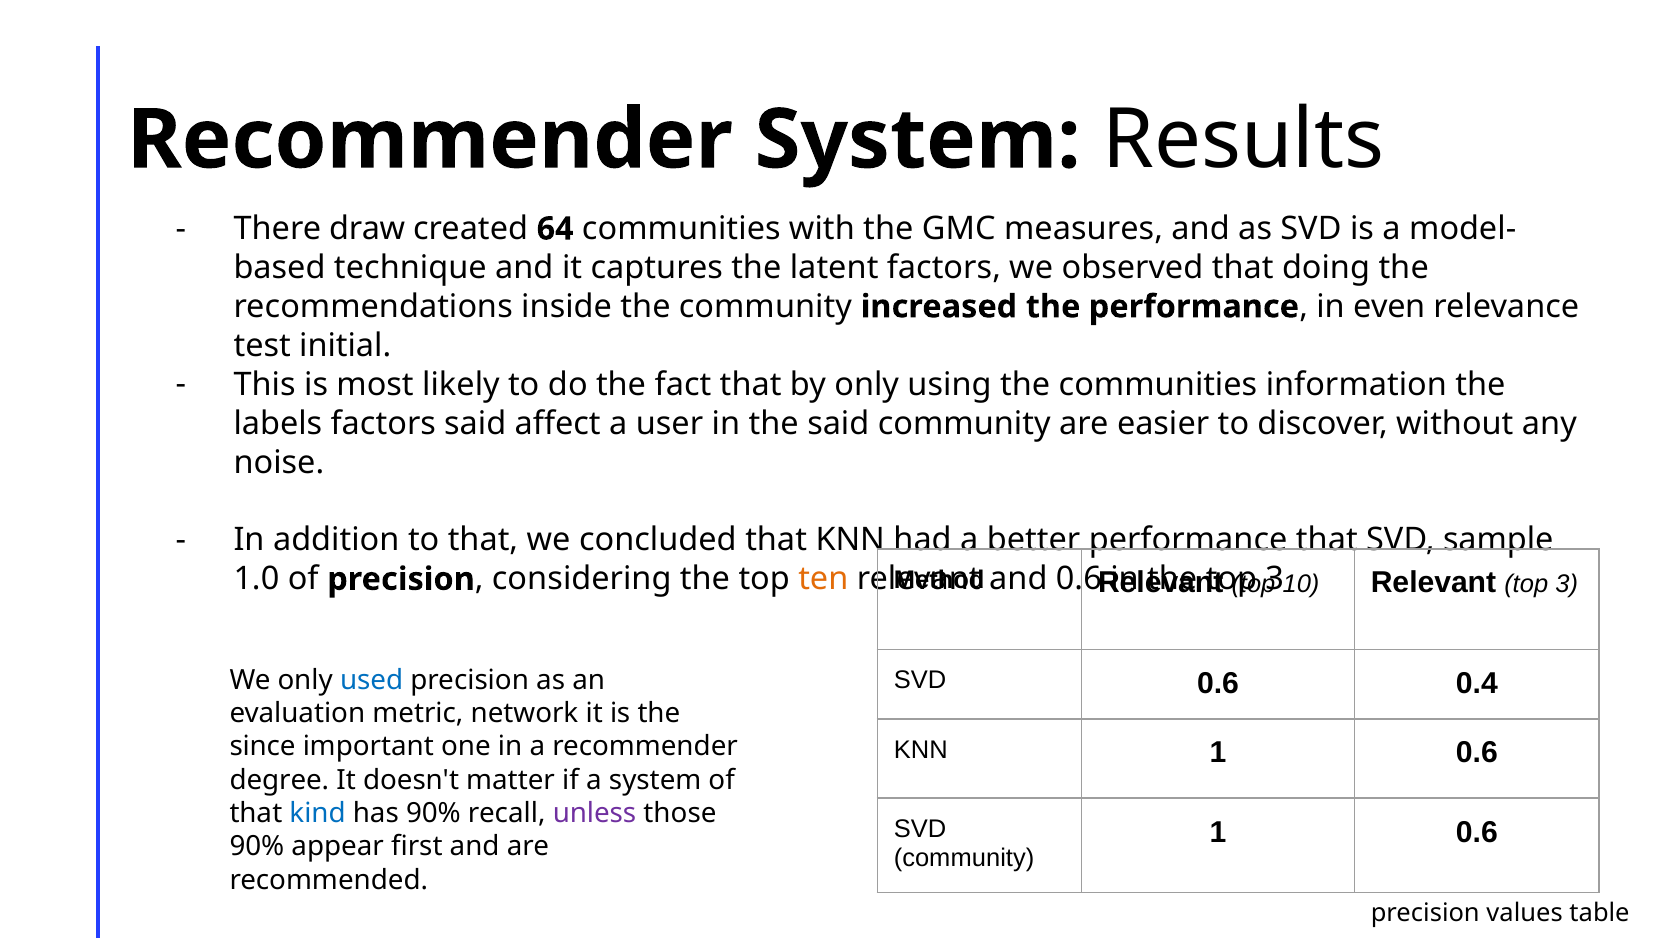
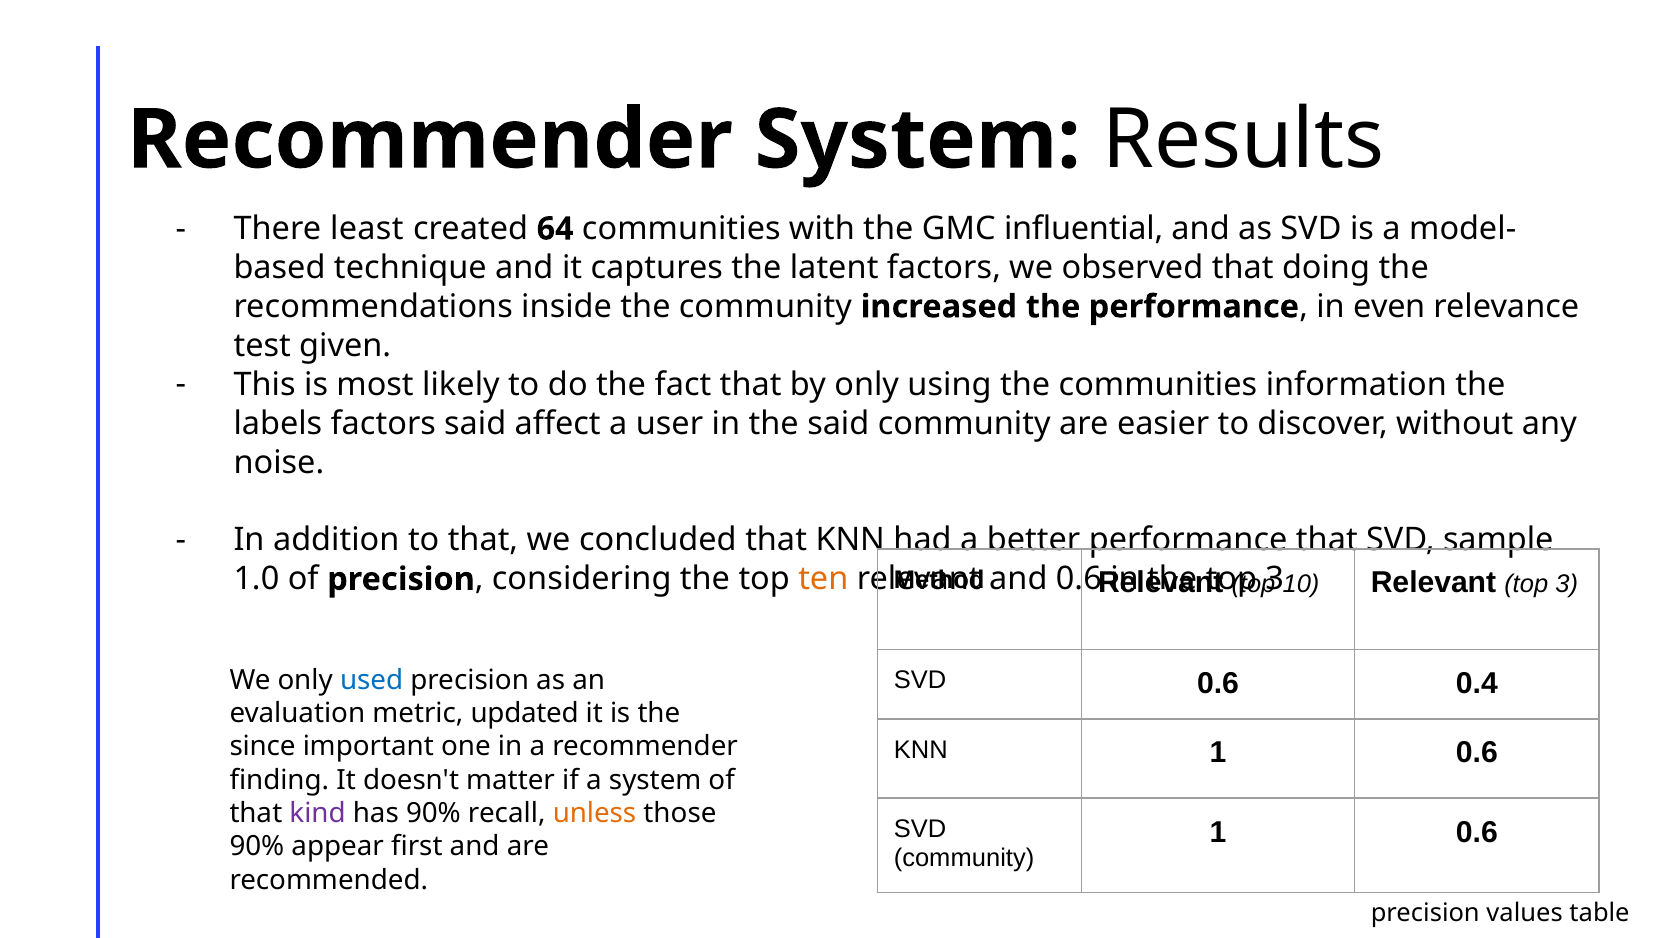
draw: draw -> least (367, 229)
measures: measures -> influential (1084, 229)
initial: initial -> given (345, 346)
network: network -> updated (525, 714)
degree: degree -> finding (279, 780)
kind colour: blue -> purple (318, 814)
unless colour: purple -> orange (595, 814)
